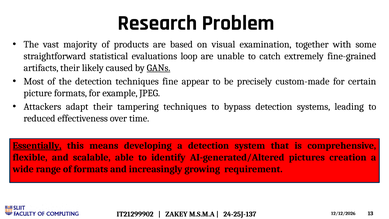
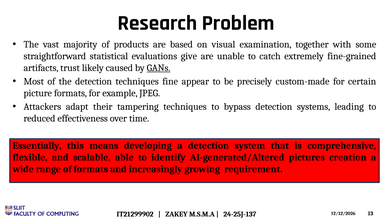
loop: loop -> give (189, 56)
artifacts their: their -> trust (70, 68)
Essentially underline: present -> none (37, 146)
